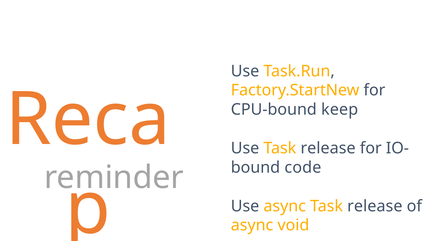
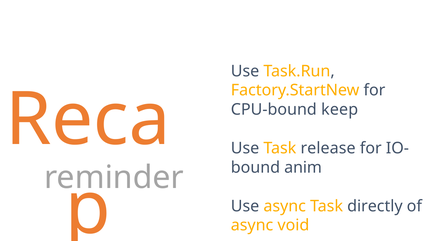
code: code -> anim (303, 167)
async Task release: release -> directly (375, 206)
